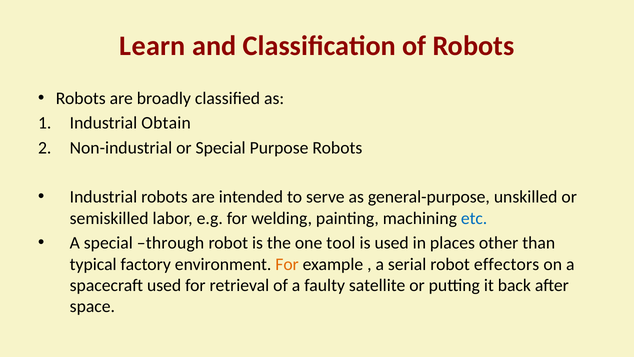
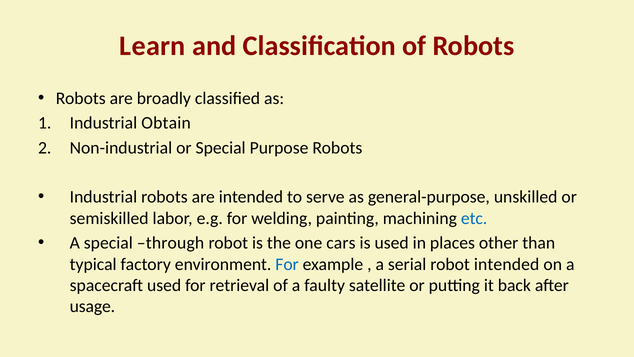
tool: tool -> cars (341, 243)
For colour: orange -> blue (287, 264)
robot effectors: effectors -> intended (507, 264)
space: space -> usage (92, 306)
